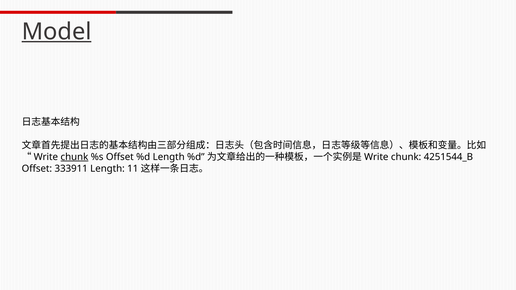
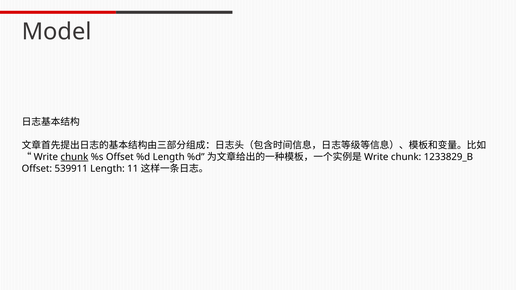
Model underline: present -> none (57, 32)
4251544_B: 4251544_B -> 1233829_B (448, 157)
333911: 333911 -> 539911 (71, 169)
